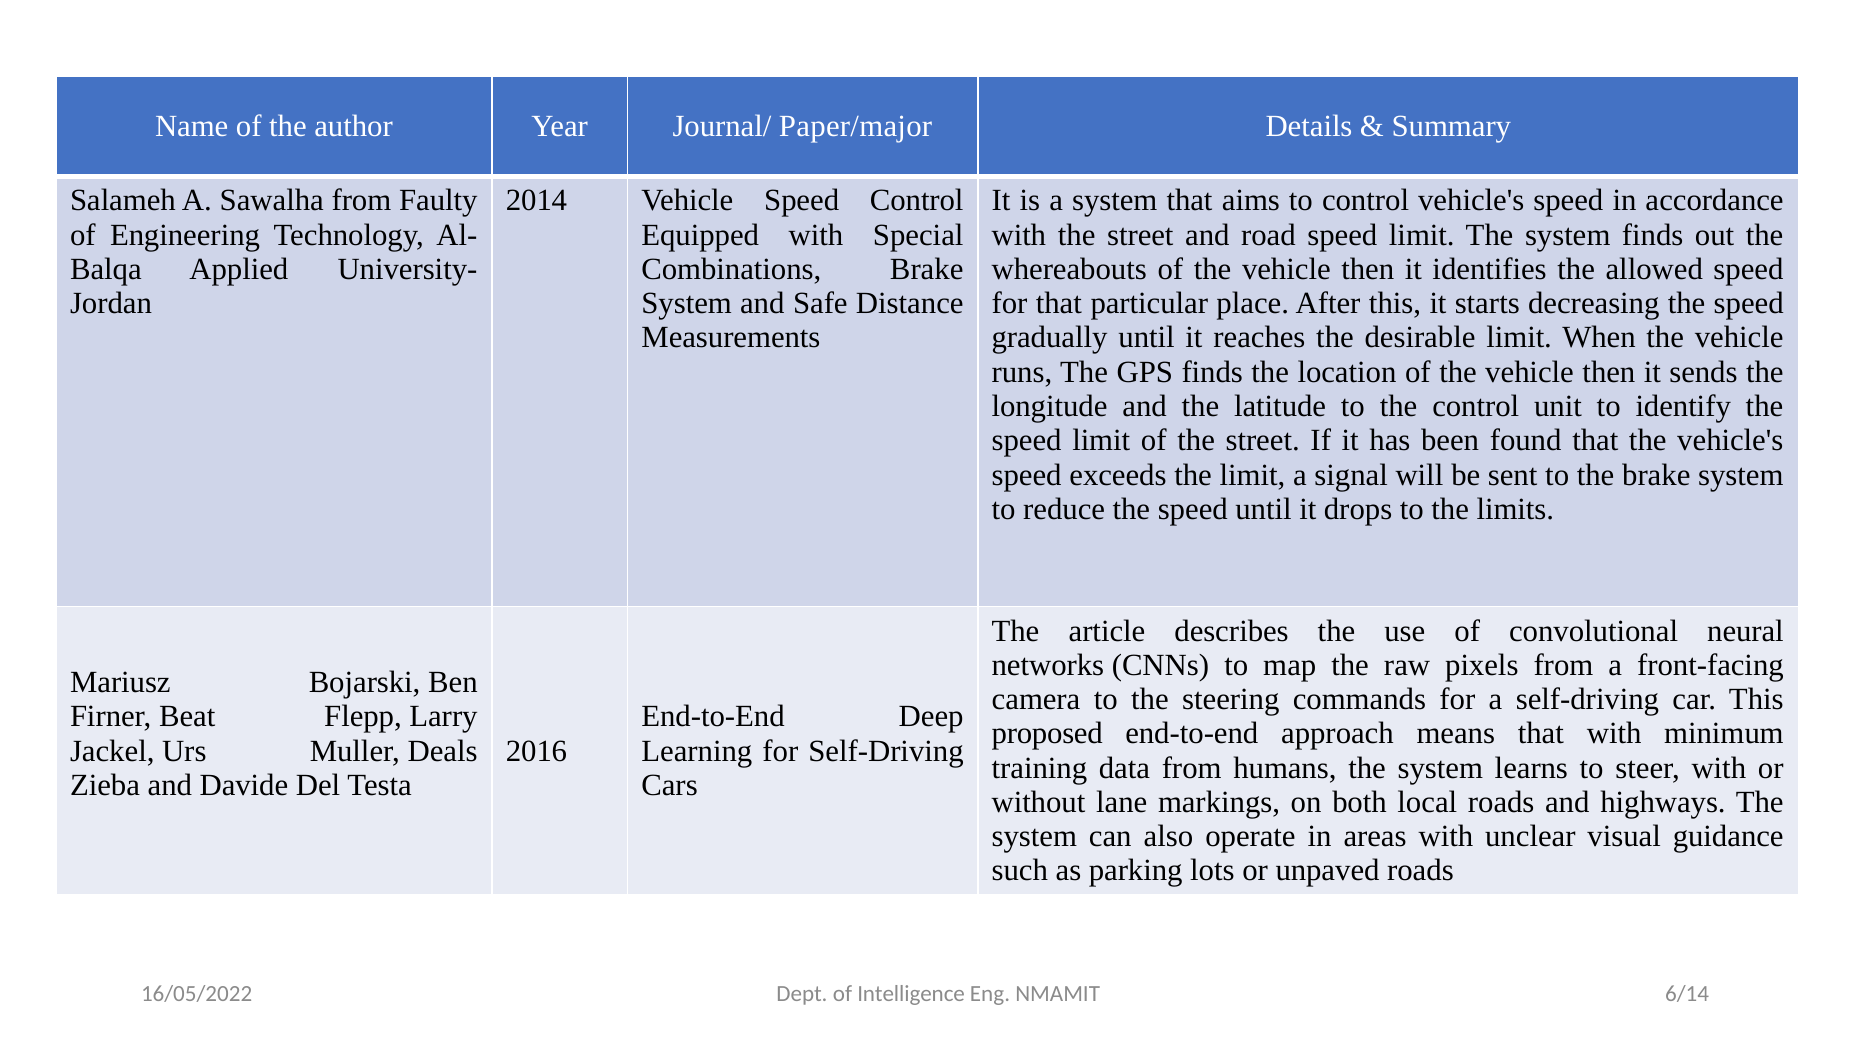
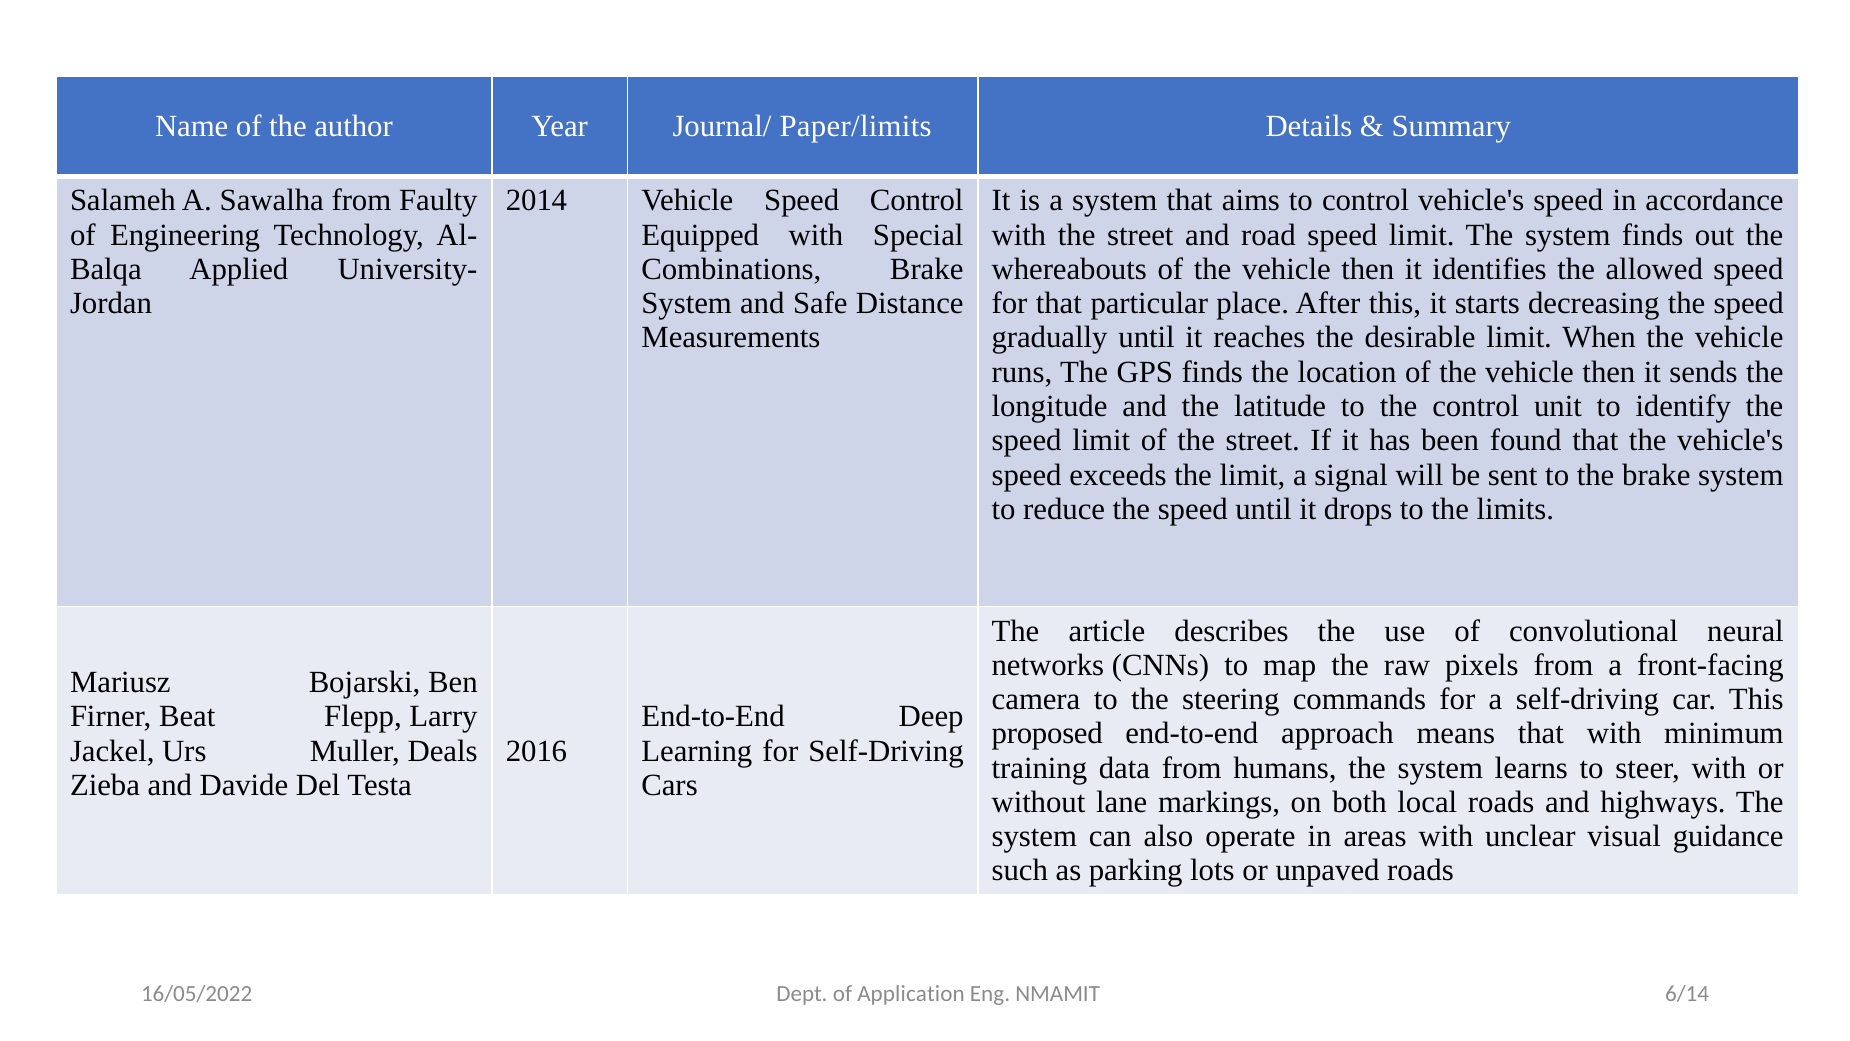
Paper/major: Paper/major -> Paper/limits (856, 126)
Intelligence: Intelligence -> Application (911, 994)
